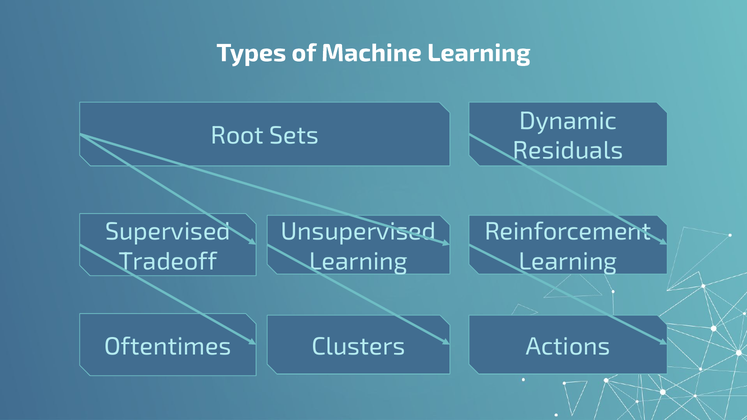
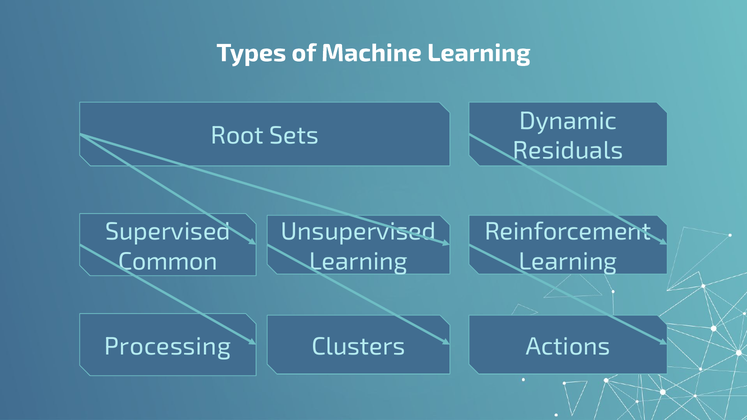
Tradeoff: Tradeoff -> Common (168, 261)
Oftentimes: Oftentimes -> Processing (168, 347)
